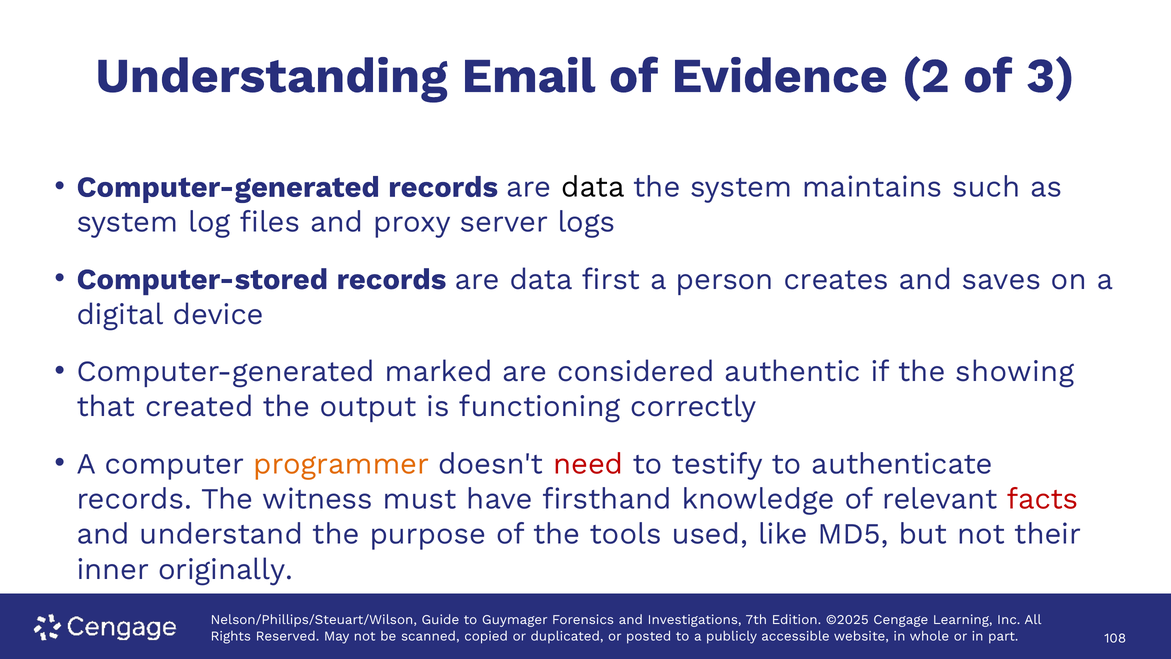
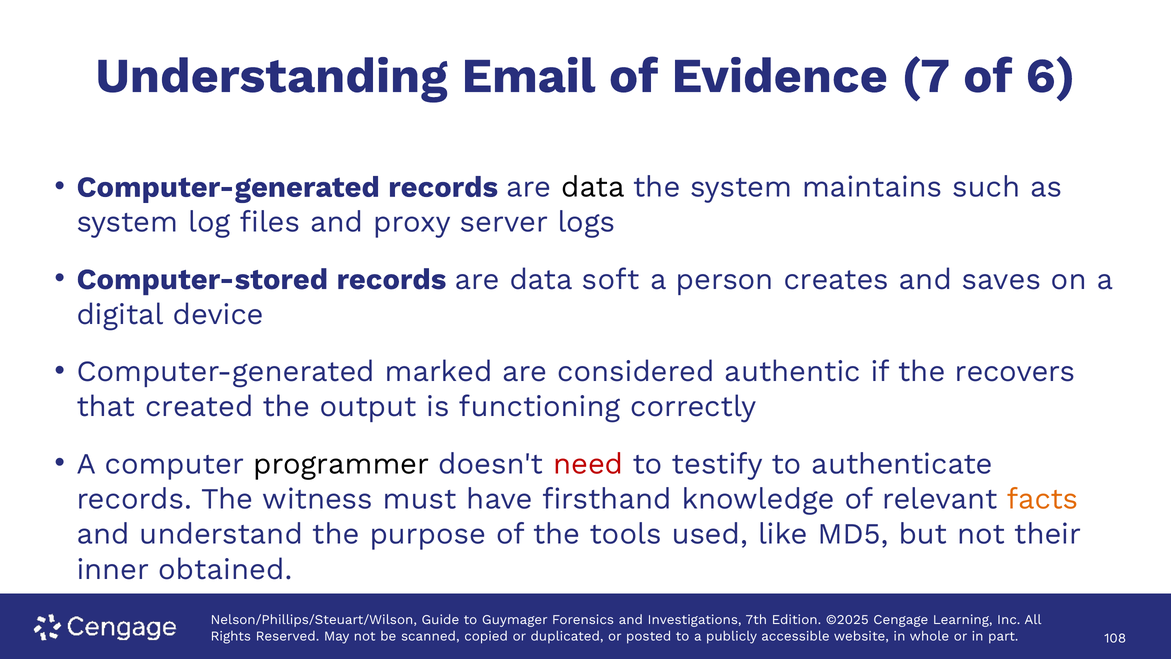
2: 2 -> 7 (926, 76)
3: 3 -> 6 (1050, 76)
first: first -> soft (611, 279)
showing: showing -> recovers (1015, 371)
programmer colour: orange -> black (341, 464)
facts colour: red -> orange (1043, 499)
originally: originally -> obtained (225, 569)
